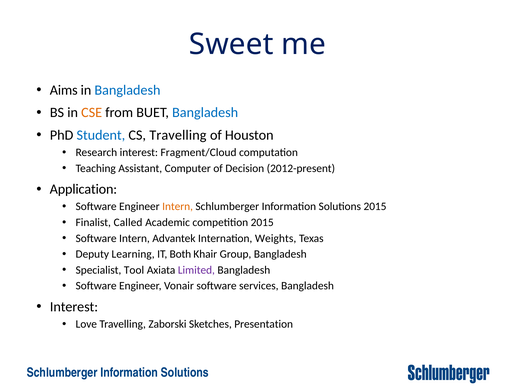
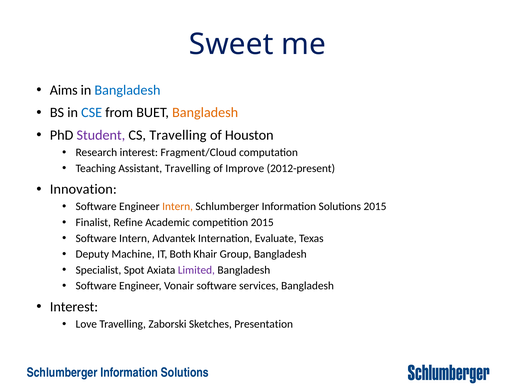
CSE colour: orange -> blue (92, 112)
Bangladesh colour: blue -> orange (205, 112)
Student colour: blue -> purple (101, 135)
Assistant Computer: Computer -> Travelling (188, 168)
Decision: Decision -> Improve (245, 168)
Application: Application -> Innovation (83, 189)
Called: Called -> Refine (128, 222)
Weights: Weights -> Evaluate (276, 238)
Learning: Learning -> Machine (133, 254)
Tool: Tool -> Spot (134, 269)
